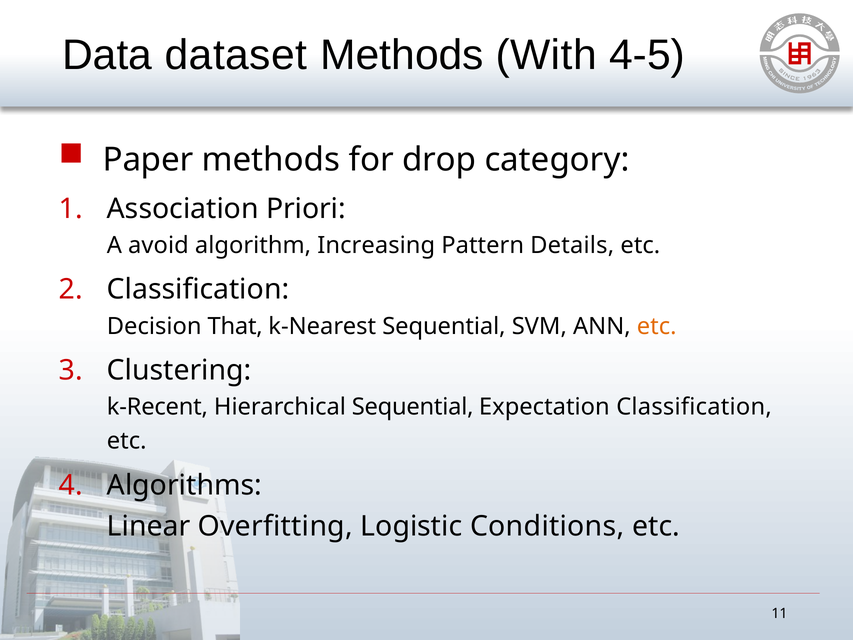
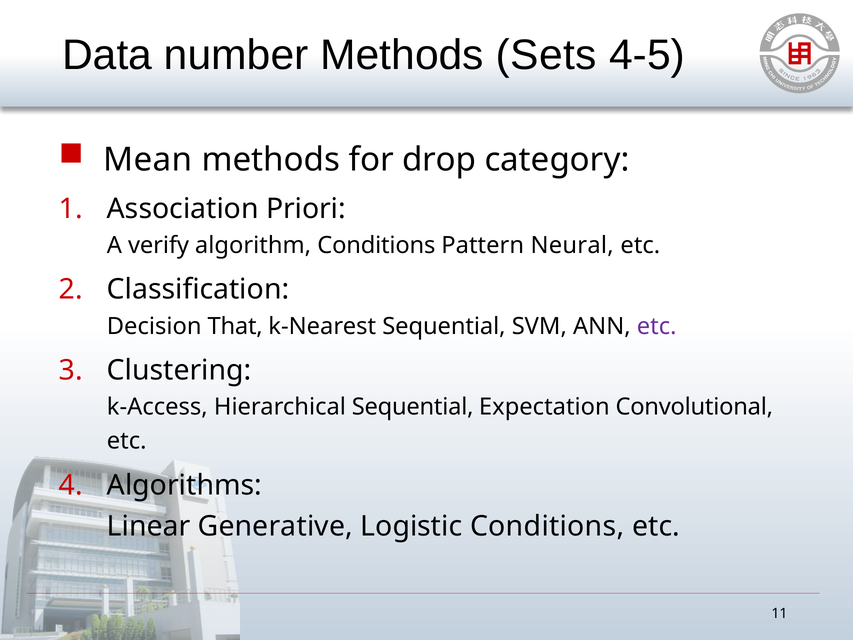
dataset: dataset -> number (236, 55)
With: With -> Sets (546, 55)
Paper: Paper -> Mean (148, 160)
avoid: avoid -> verify (159, 245)
algorithm Increasing: Increasing -> Conditions (376, 245)
Details: Details -> Neural (572, 245)
etc colour: orange -> purple (657, 326)
k-Recent: k-Recent -> k-Access (157, 407)
Expectation Classification: Classification -> Convolutional (694, 407)
Overfitting: Overfitting -> Generative (275, 526)
